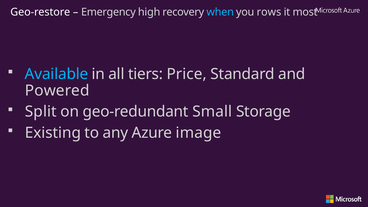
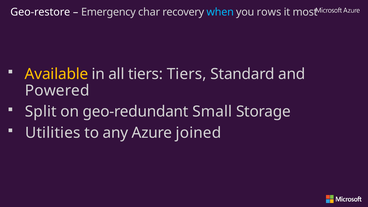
high: high -> char (149, 12)
Available colour: light blue -> yellow (56, 74)
tiers Price: Price -> Tiers (187, 74)
Existing: Existing -> Utilities (53, 133)
image: image -> joined (198, 133)
